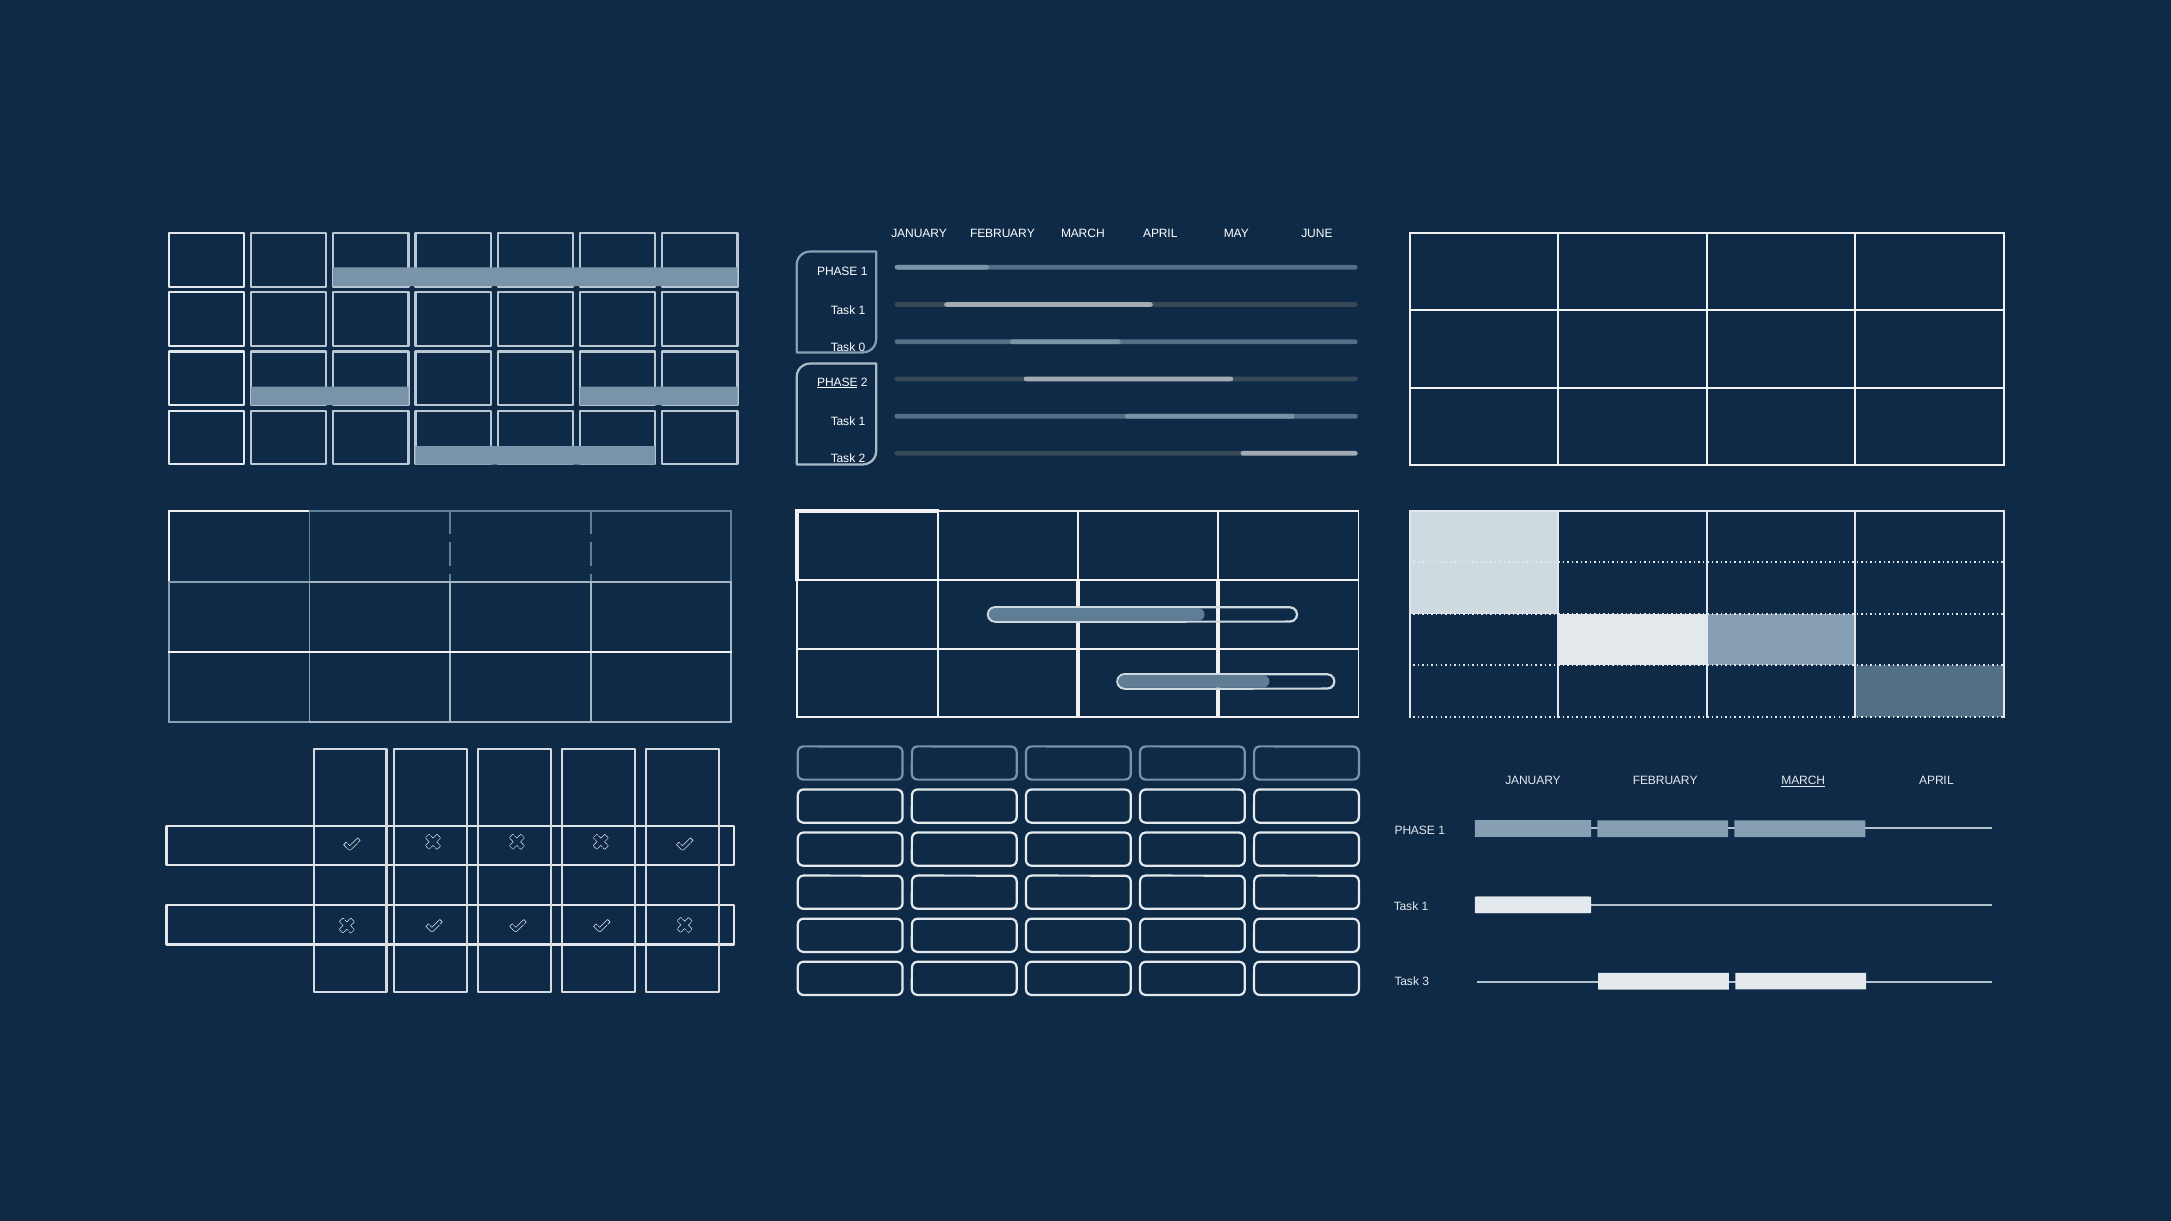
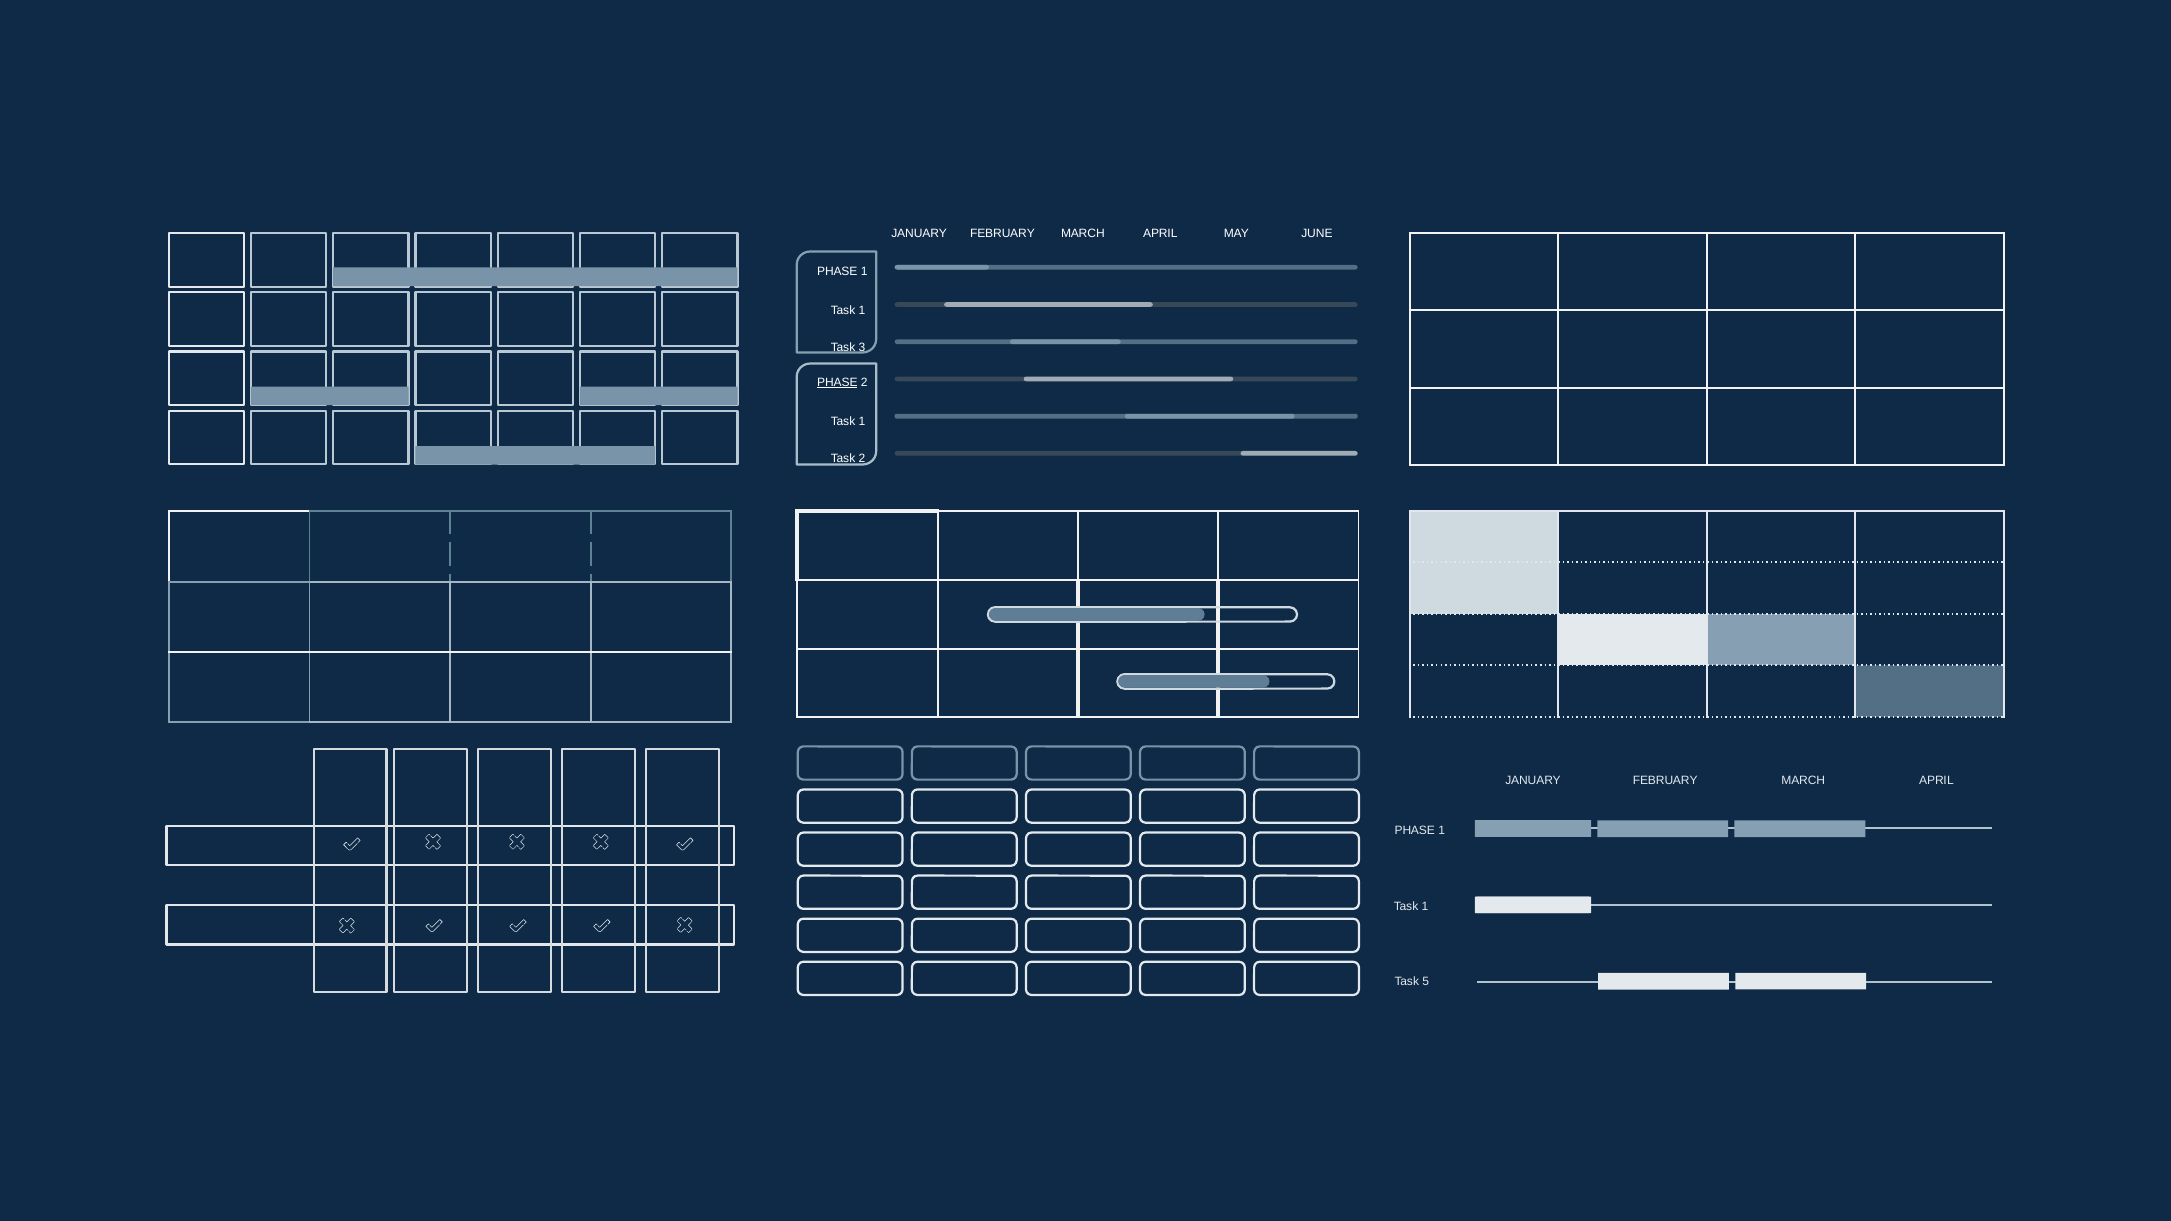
0: 0 -> 3 (862, 347)
MARCH underline: present -> none (1803, 781)
3: 3 -> 5 (1426, 982)
